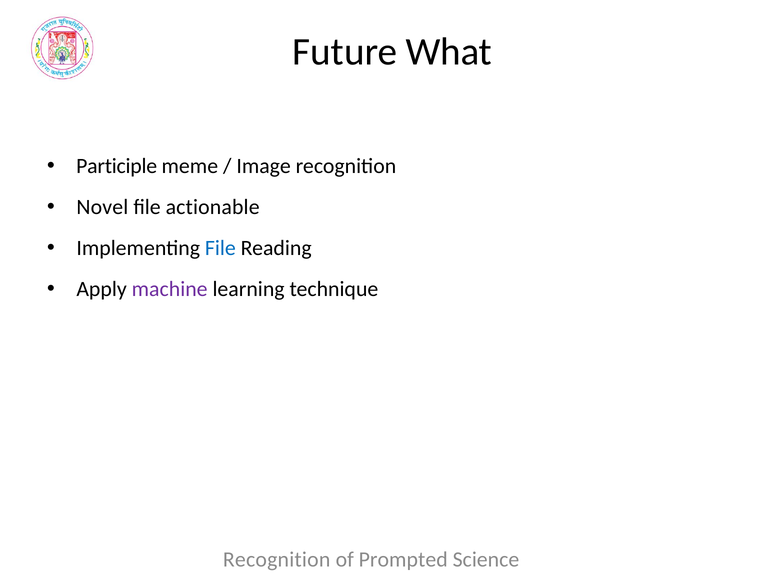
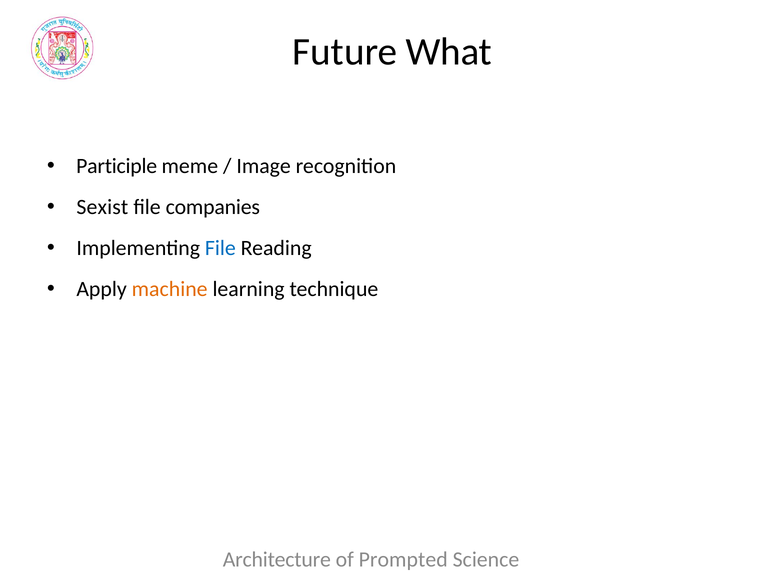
Novel: Novel -> Sexist (102, 207)
actionable: actionable -> companies (213, 207)
machine colour: purple -> orange (170, 289)
Recognition: Recognition -> Architecture (277, 559)
